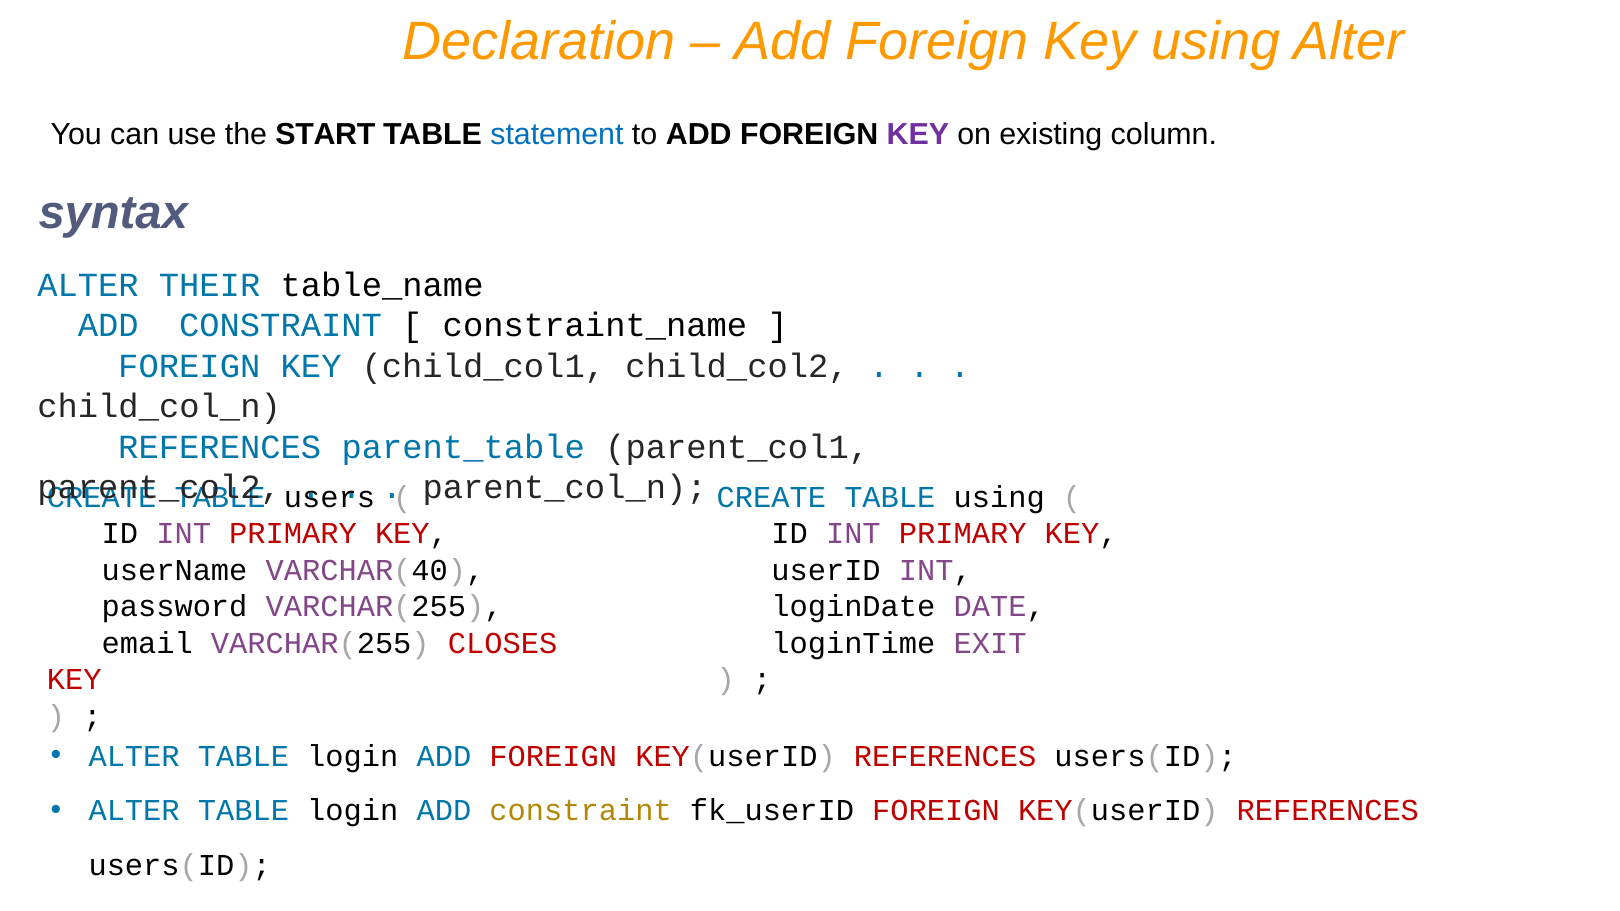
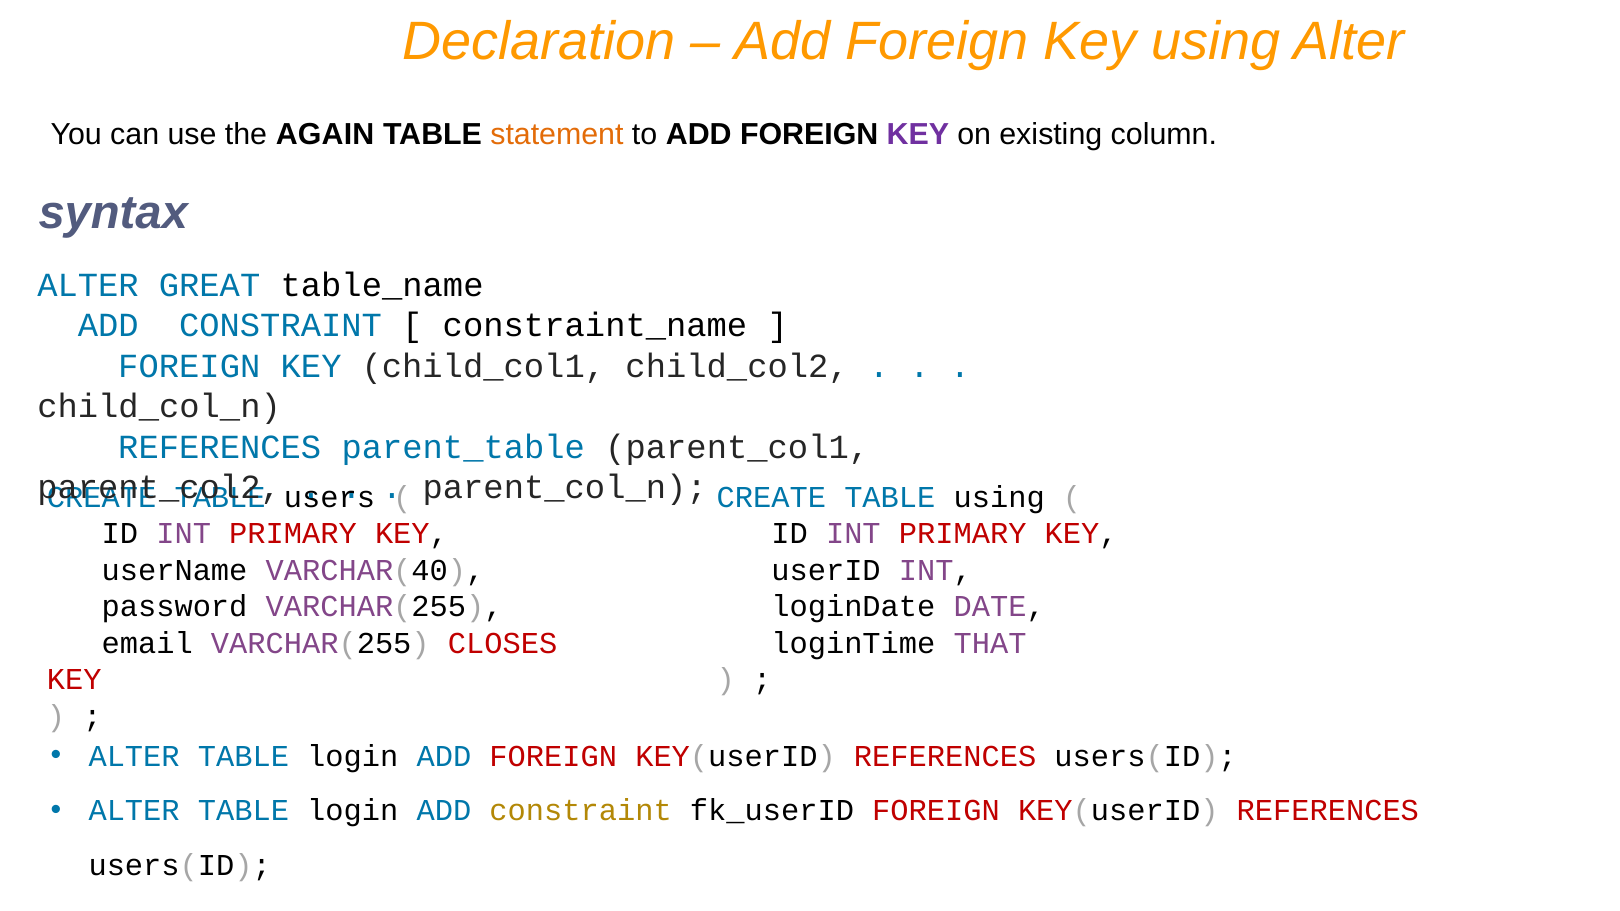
START: START -> AGAIN (325, 135)
statement colour: blue -> orange (557, 135)
THEIR: THEIR -> GREAT (210, 285)
EXIT: EXIT -> THAT (990, 643)
